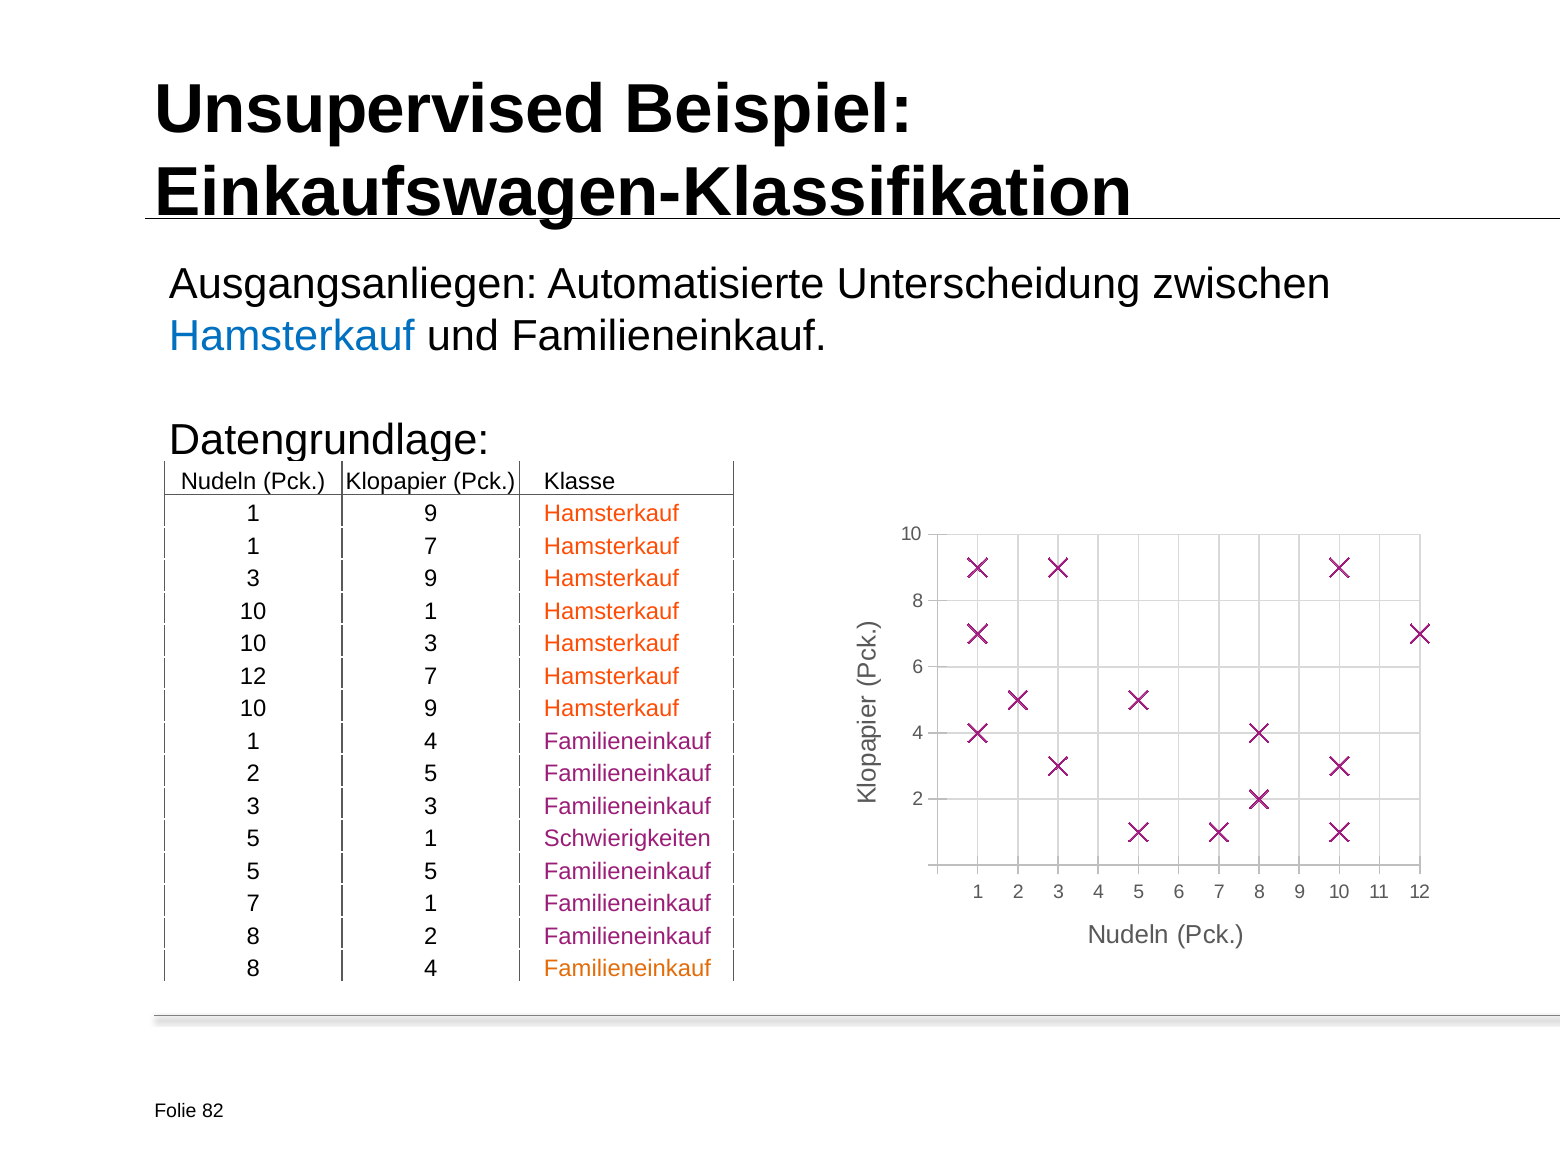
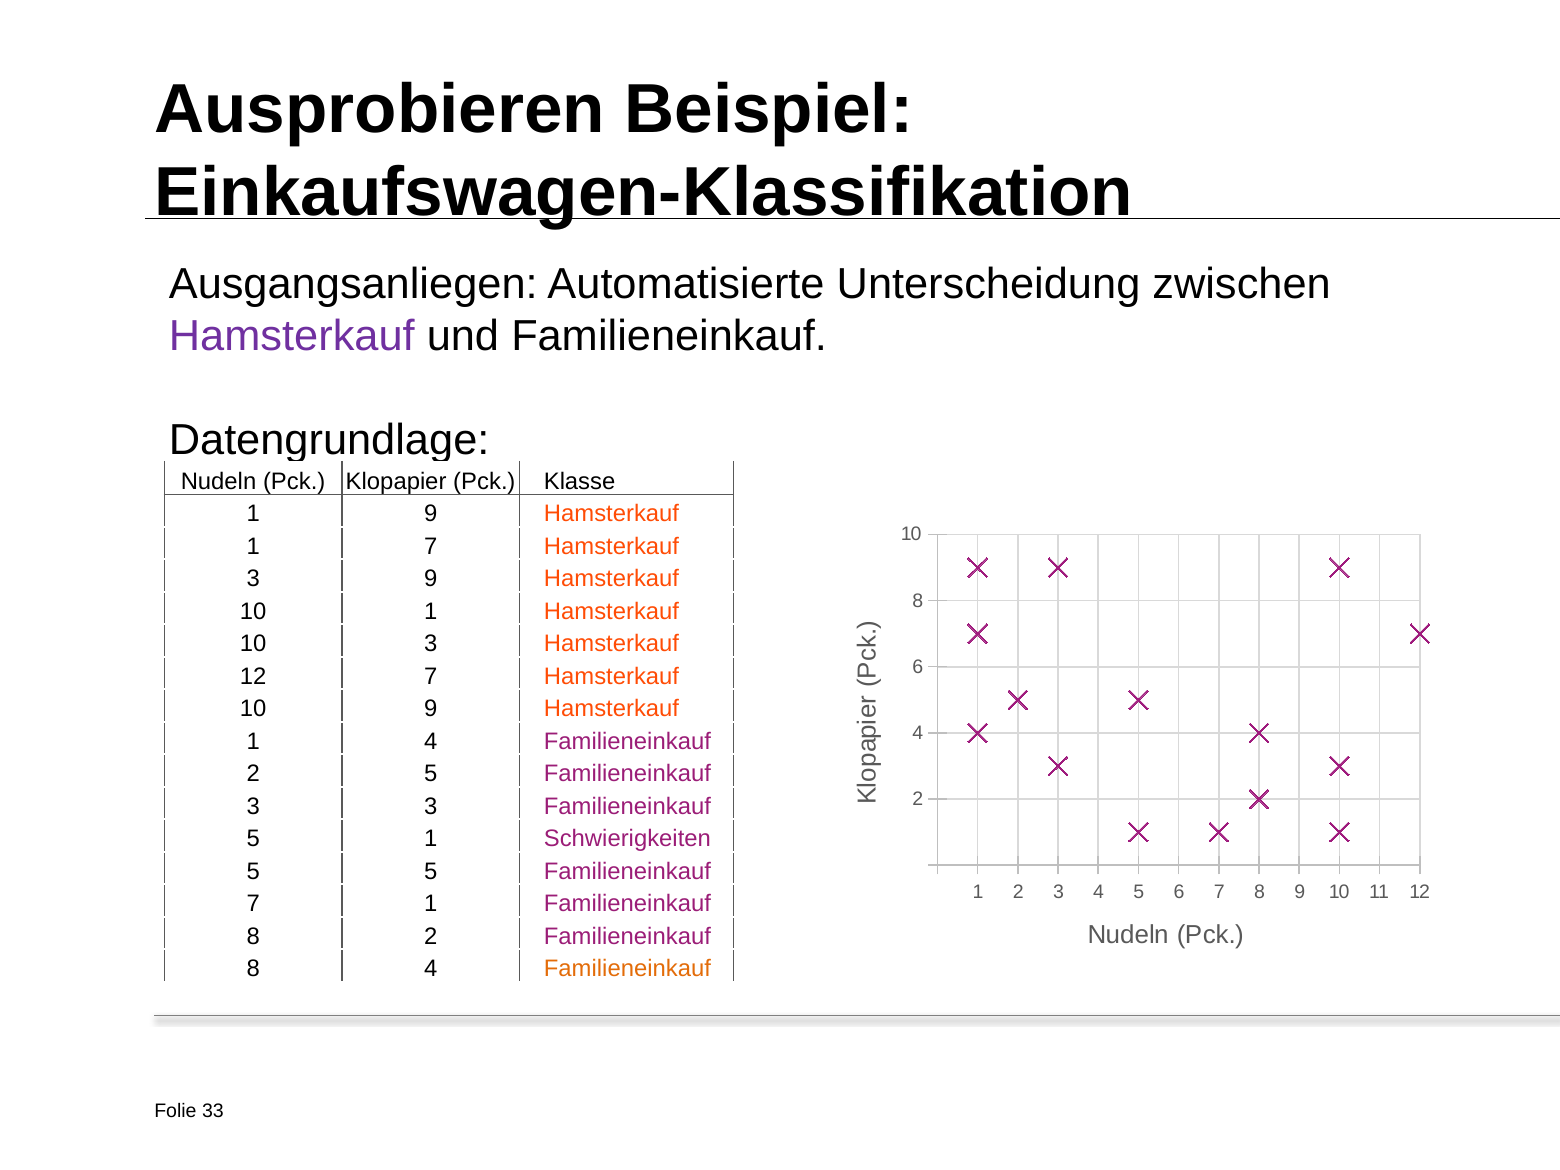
Unsupervised: Unsupervised -> Ausprobieren (380, 109)
Hamsterkauf colour: blue -> purple (292, 336)
82: 82 -> 33 (213, 1111)
